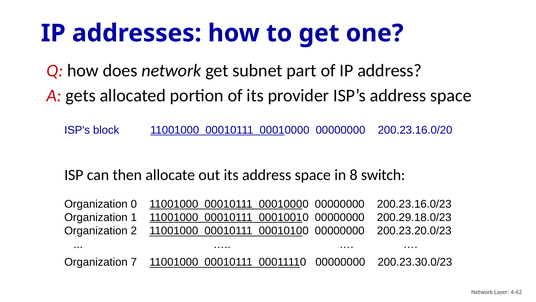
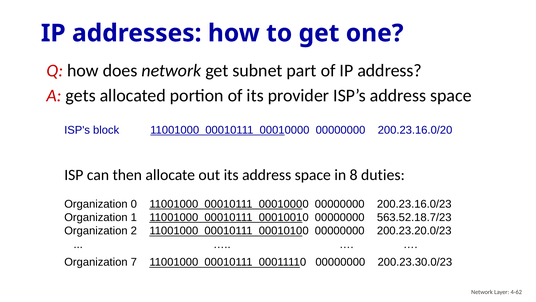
switch: switch -> duties (383, 175)
200.29.18.0/23: 200.29.18.0/23 -> 563.52.18.7/23 (414, 217)
